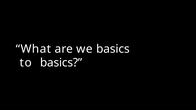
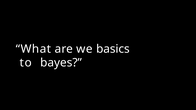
to basics: basics -> bayes (61, 63)
